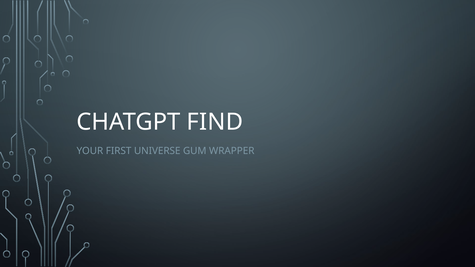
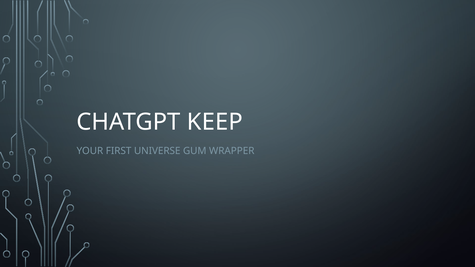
FIND: FIND -> KEEP (215, 122)
